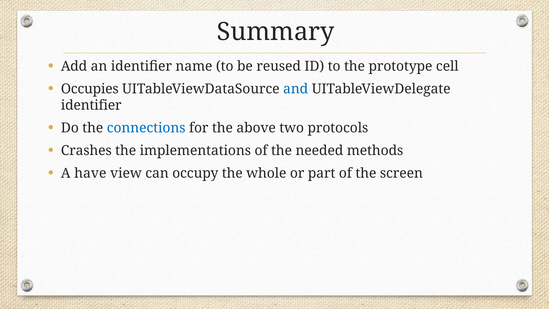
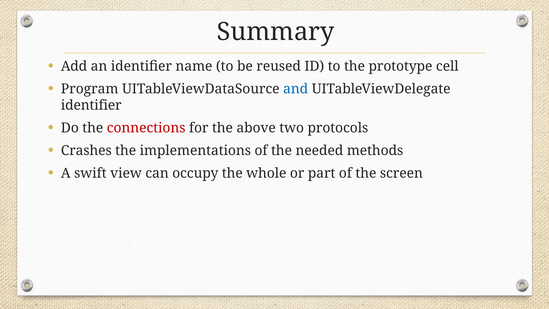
Occupies: Occupies -> Program (90, 89)
connections colour: blue -> red (146, 128)
have: have -> swift (90, 173)
